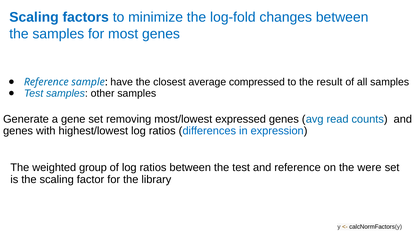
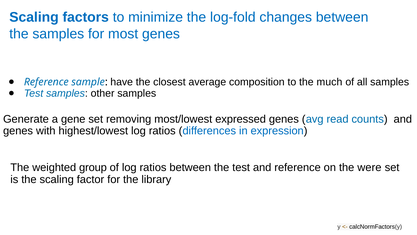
compressed: compressed -> composition (257, 82)
result: result -> much (329, 82)
